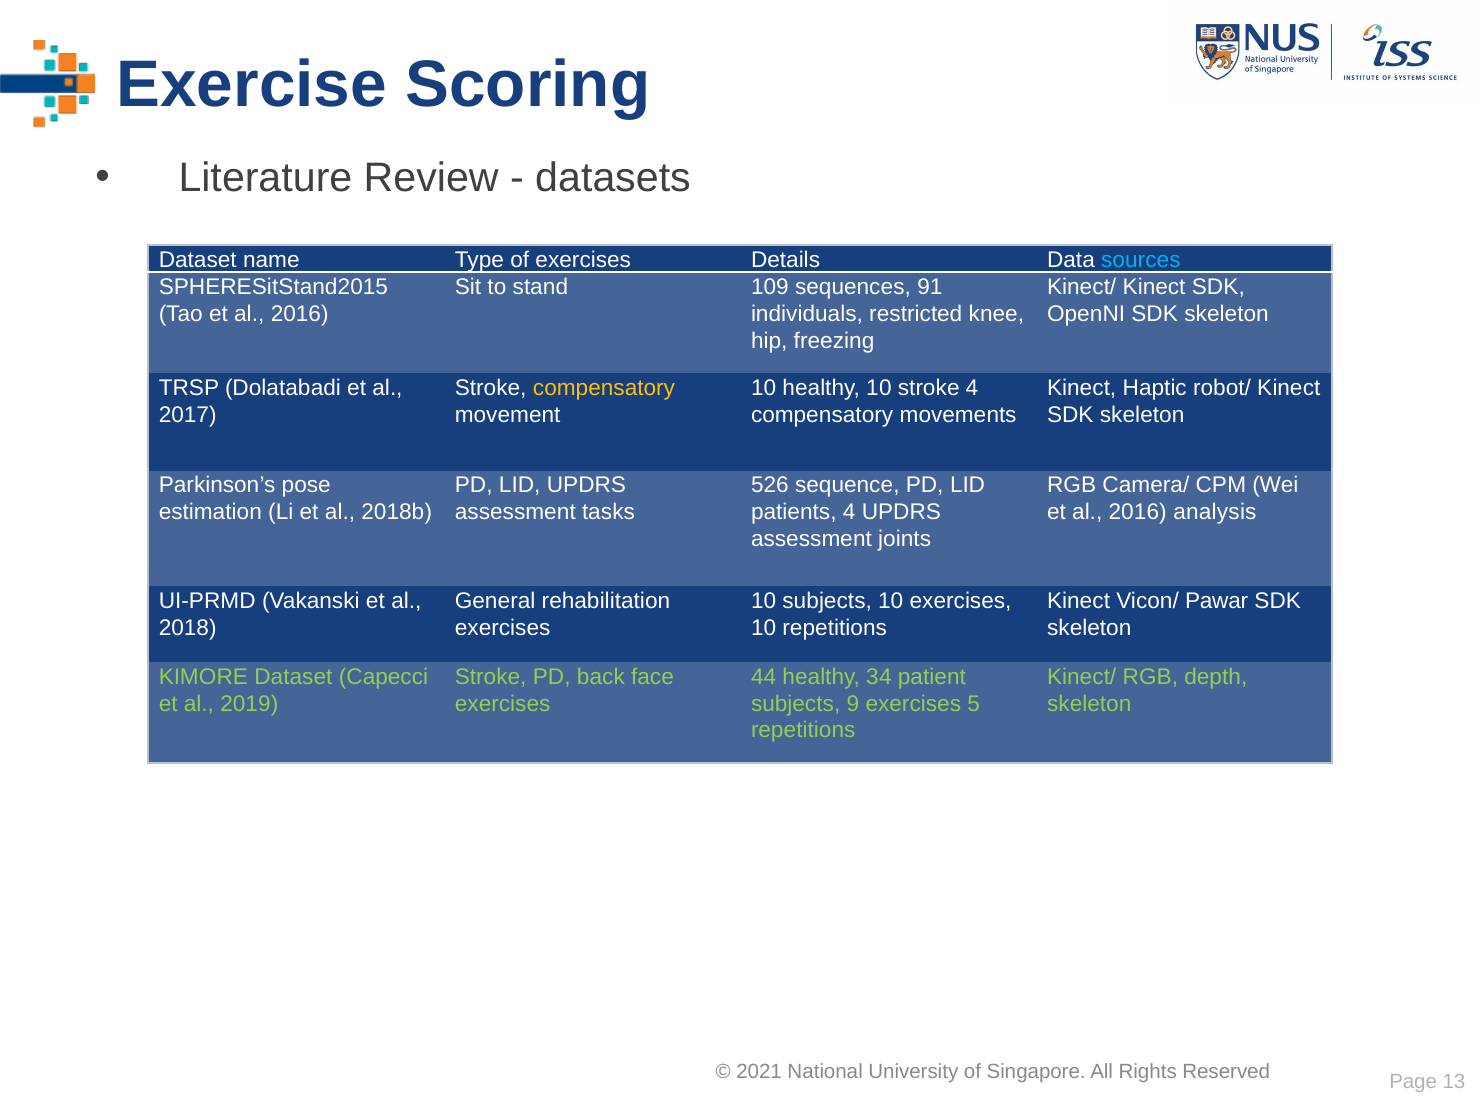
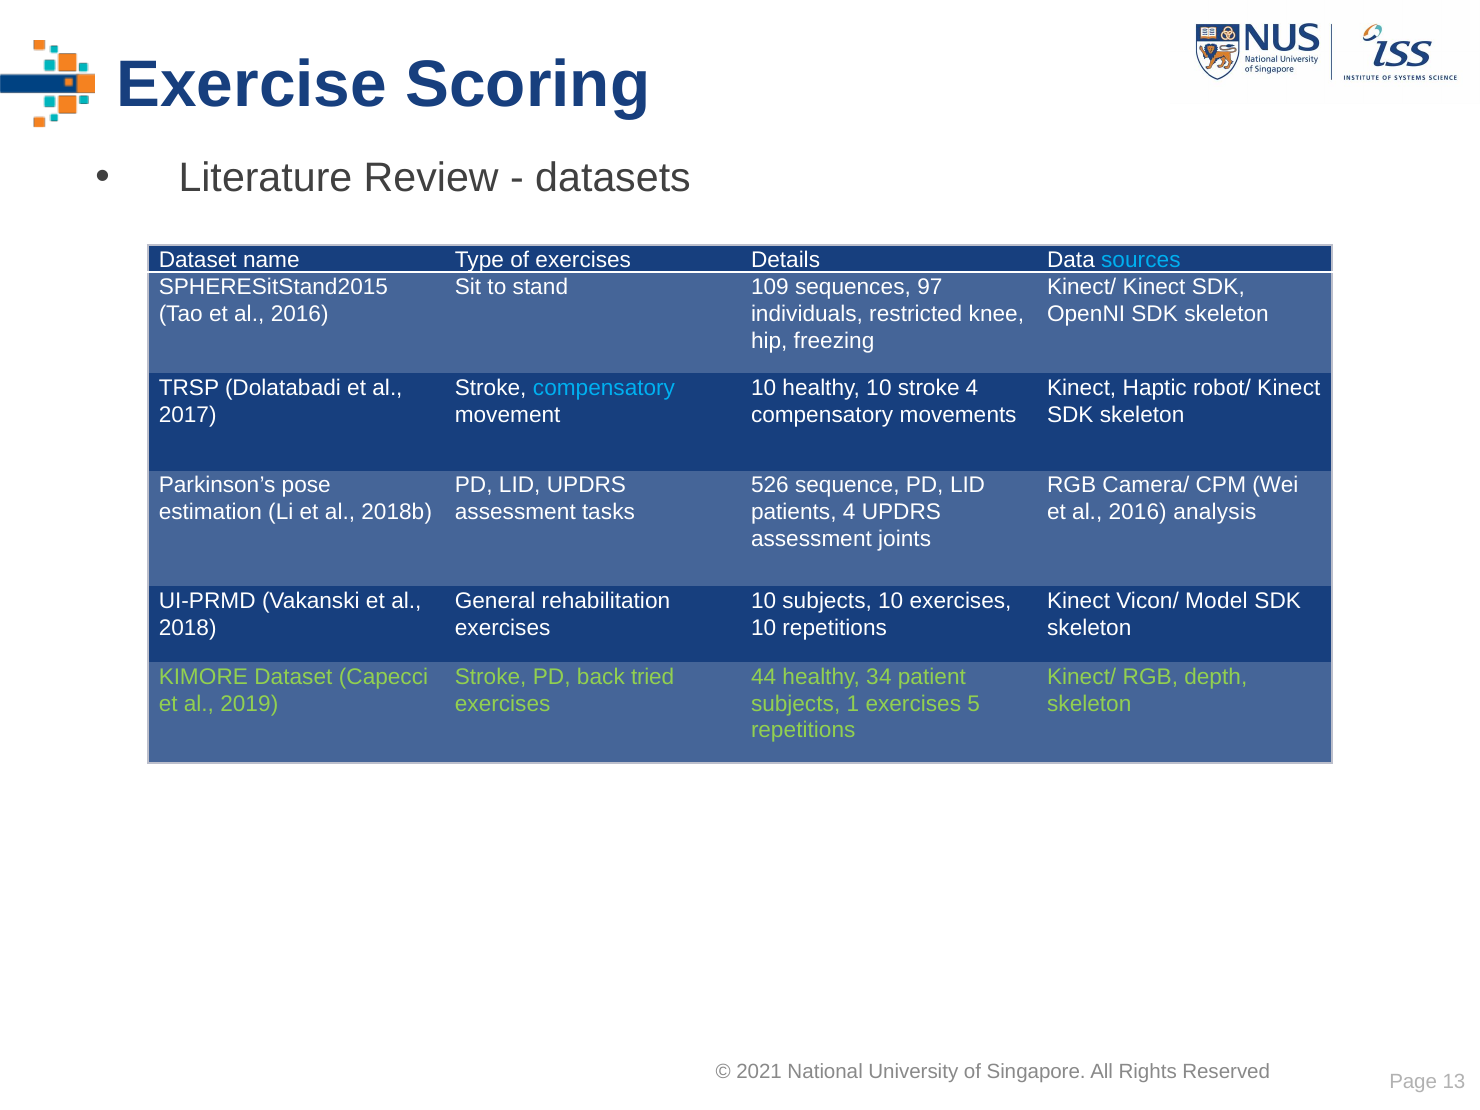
91: 91 -> 97 (930, 287)
compensatory colour: yellow -> light blue (604, 388)
Pawar: Pawar -> Model (1216, 601)
face: face -> tried (653, 677)
9: 9 -> 1 (853, 704)
